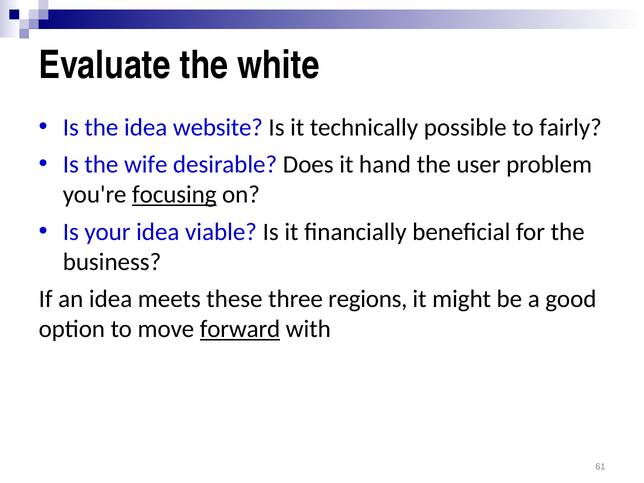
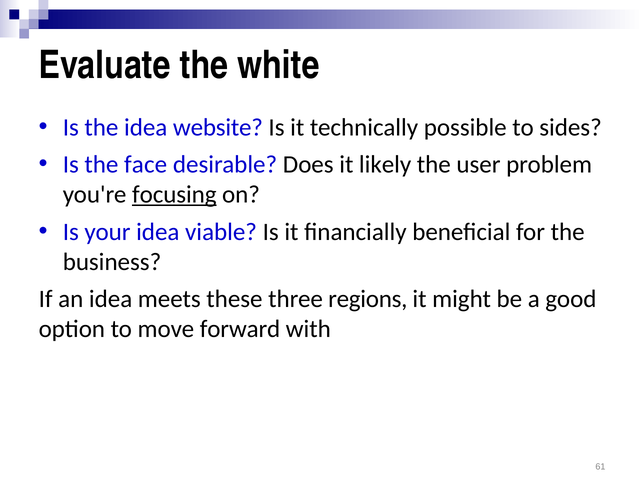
fairly: fairly -> sides (571, 127)
wife: wife -> face (146, 165)
hand: hand -> likely (385, 165)
forward underline: present -> none (240, 329)
